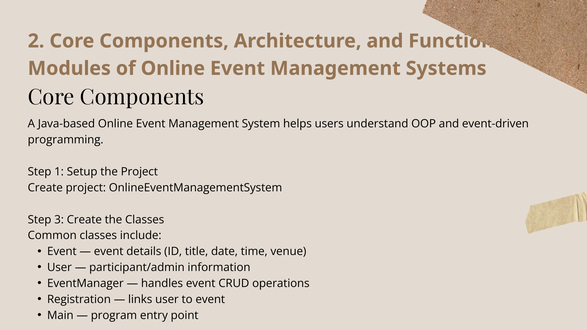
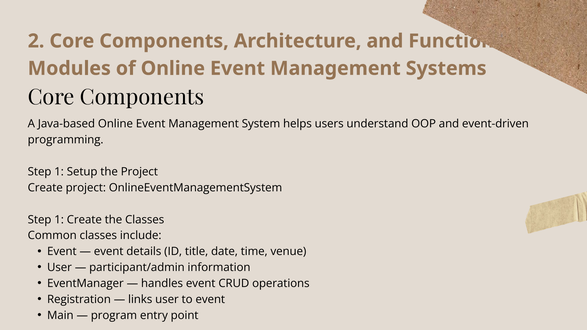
3: 3 -> 1 (59, 220)
